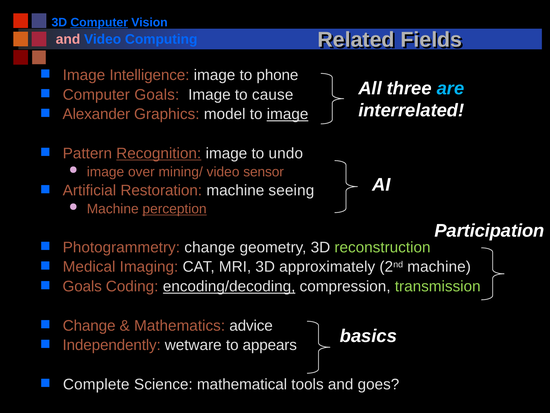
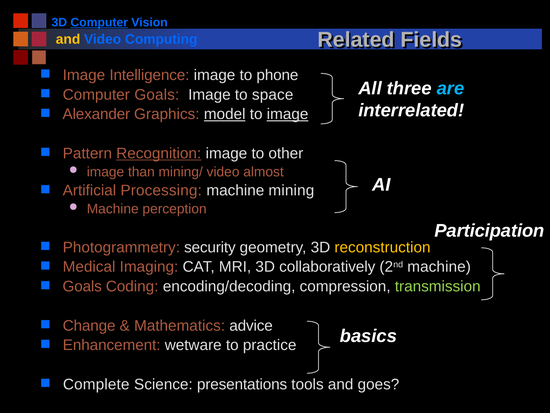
and colour: pink -> yellow (68, 39)
cause: cause -> space (273, 95)
model underline: none -> present (225, 114)
undo: undo -> other (286, 153)
over: over -> than (141, 172)
sensor: sensor -> almost (264, 172)
Restoration: Restoration -> Processing (161, 190)
seeing: seeing -> mining (291, 190)
perception underline: present -> none (175, 209)
Photogrammetry change: change -> security (210, 247)
reconstruction colour: light green -> yellow (382, 247)
approximately: approximately -> collaboratively (327, 267)
encoding/decoding underline: present -> none (229, 286)
Independently: Independently -> Enhancement (112, 345)
appears: appears -> practice (270, 345)
mathematical: mathematical -> presentations (242, 384)
